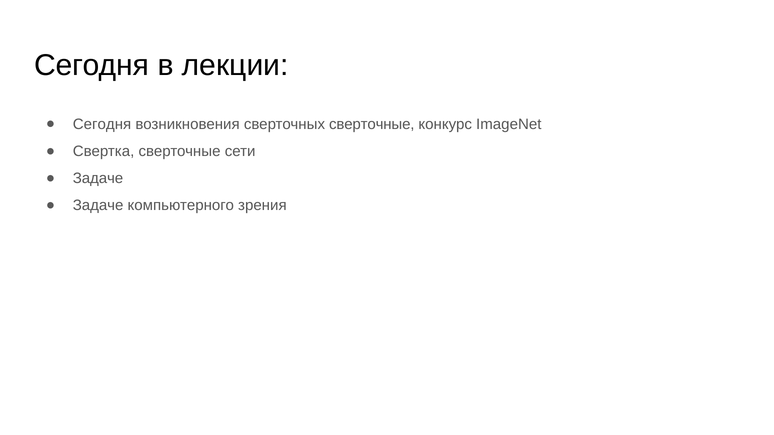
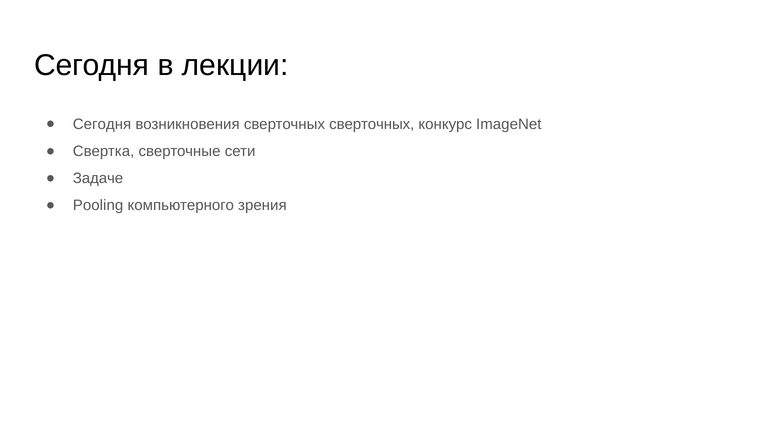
сверточных сверточные: сверточные -> сверточных (372, 124)
Задаче: Задаче -> Pooling (98, 206)
